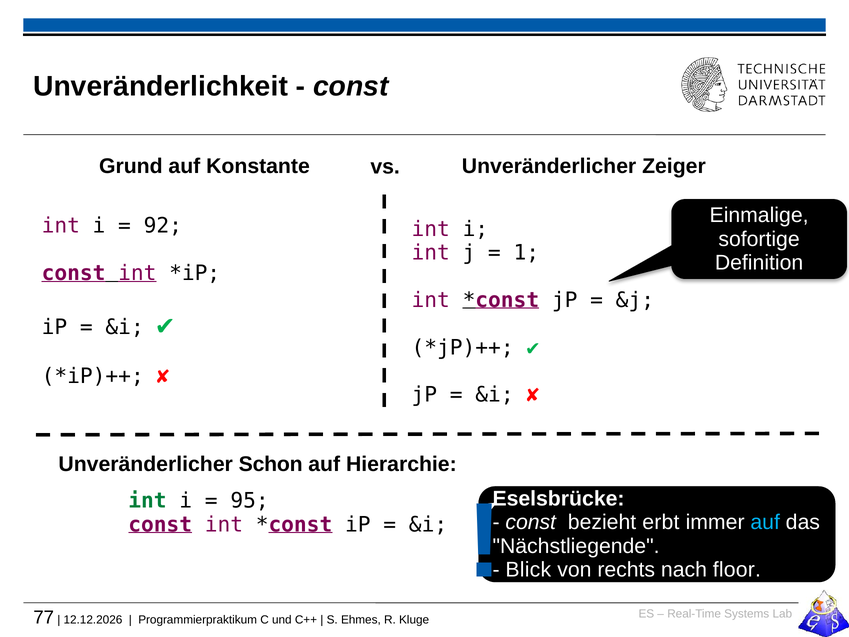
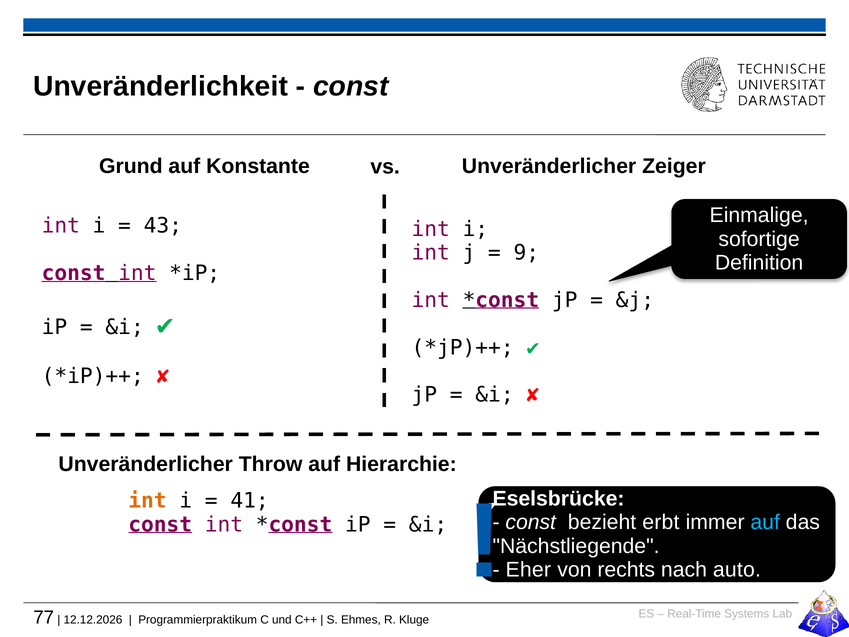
92: 92 -> 43 (163, 226)
1: 1 -> 9 (526, 253)
Schon: Schon -> Throw (271, 464)
int colour: green -> orange (147, 501)
95: 95 -> 41 (250, 501)
Blick: Blick -> Eher (528, 570)
floor: floor -> auto (737, 570)
